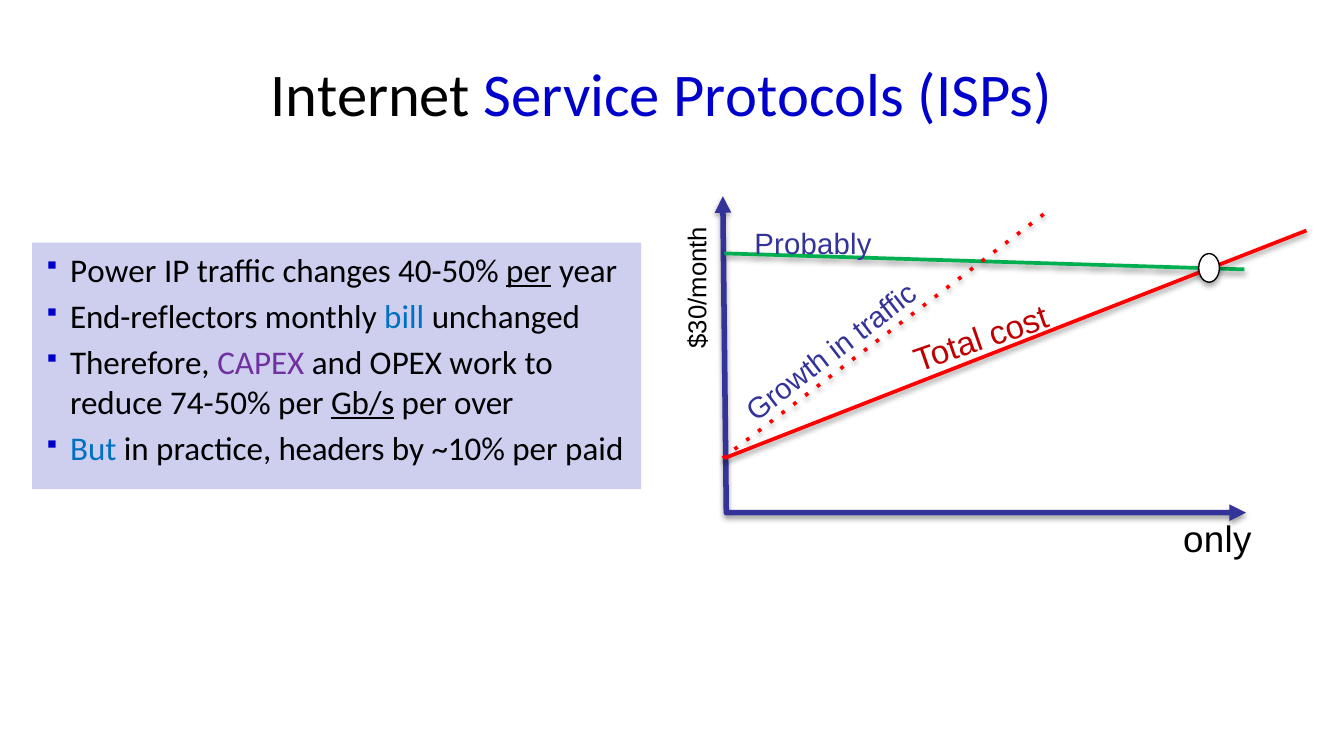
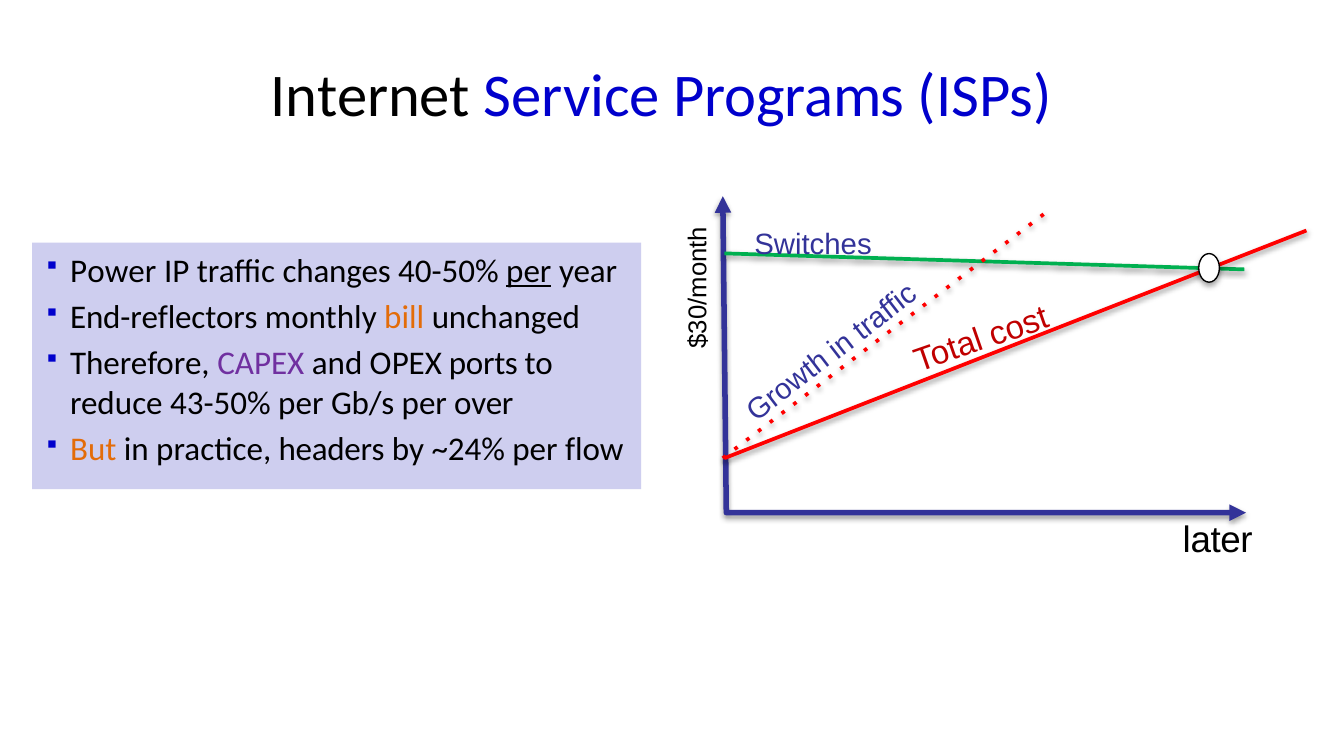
Protocols: Protocols -> Programs (789, 96)
Probably: Probably -> Switches (813, 245)
bill colour: blue -> orange (404, 318)
work: work -> ports (483, 364)
74-50%: 74-50% -> 43-50% (220, 404)
Gb/s underline: present -> none (363, 404)
But colour: blue -> orange (93, 450)
~10%: ~10% -> ~24% (468, 450)
paid: paid -> flow (594, 450)
only: only -> later (1218, 540)
